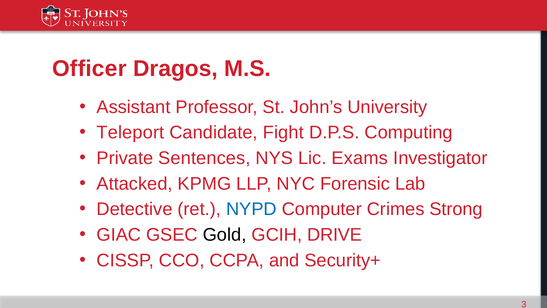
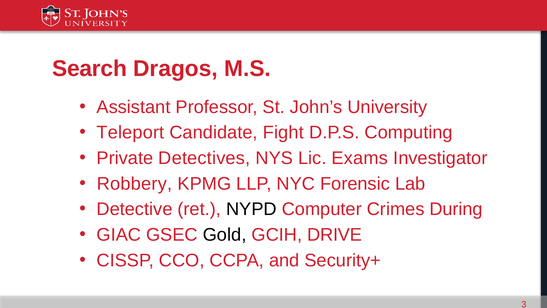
Officer: Officer -> Search (90, 69)
Sentences: Sentences -> Detectives (204, 158)
Attacked: Attacked -> Robbery (134, 184)
NYPD colour: blue -> black (251, 209)
Strong: Strong -> During (456, 209)
